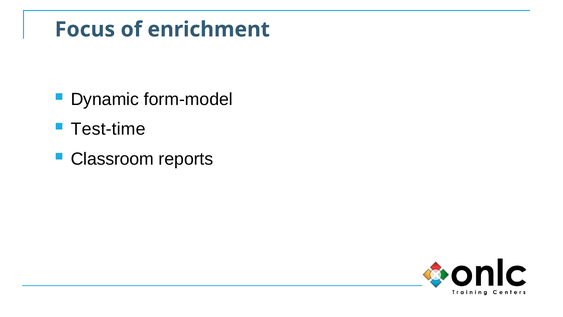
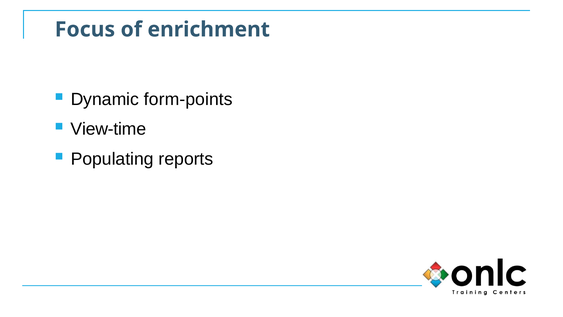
form-model: form-model -> form-points (188, 99)
Test-time: Test-time -> View-time (108, 129)
Classroom: Classroom -> Populating (112, 159)
